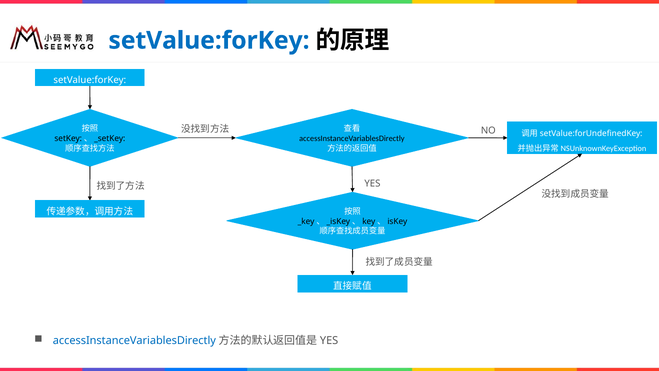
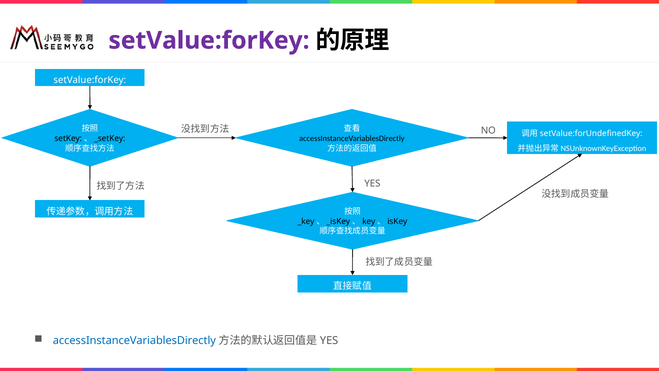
setValue:forKey colour: blue -> purple (209, 40)
